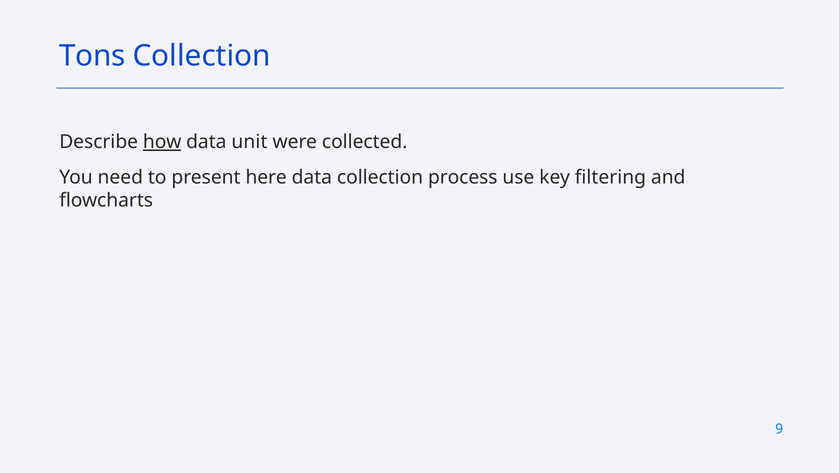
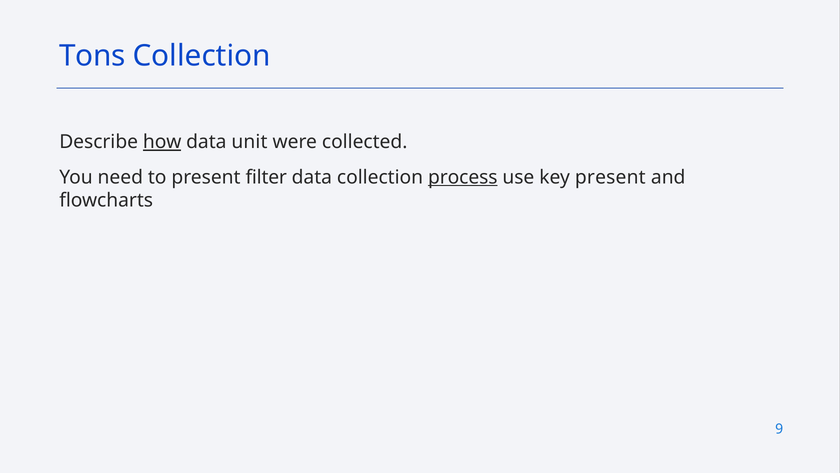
here: here -> filter (266, 177)
process underline: none -> present (463, 177)
key filtering: filtering -> present (610, 177)
